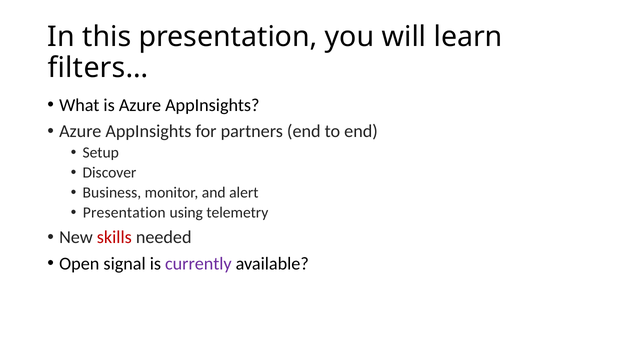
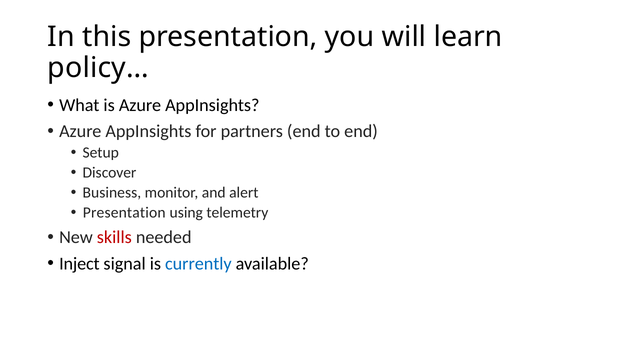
filters…: filters… -> policy… (98, 68)
Open: Open -> Inject (79, 264)
currently colour: purple -> blue (198, 264)
